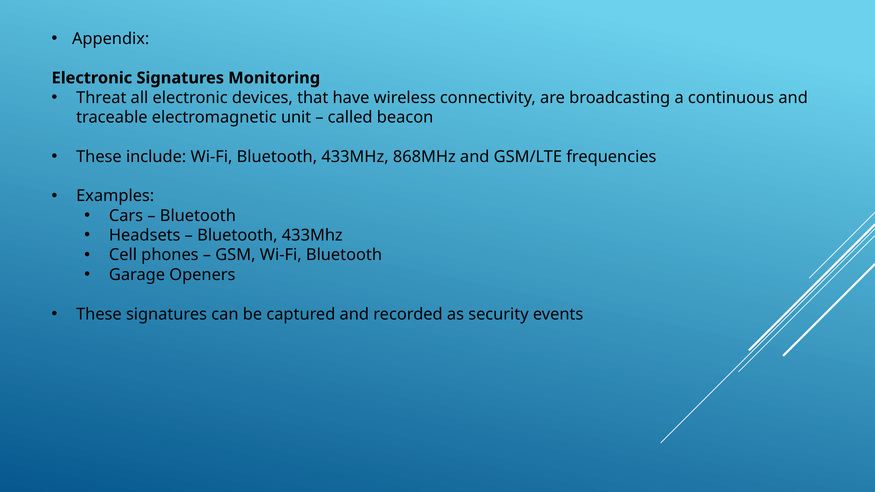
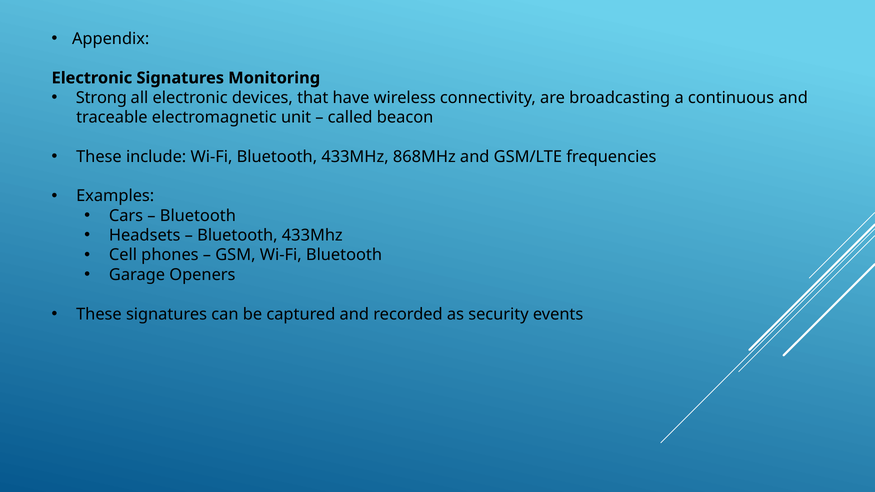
Threat: Threat -> Strong (101, 98)
